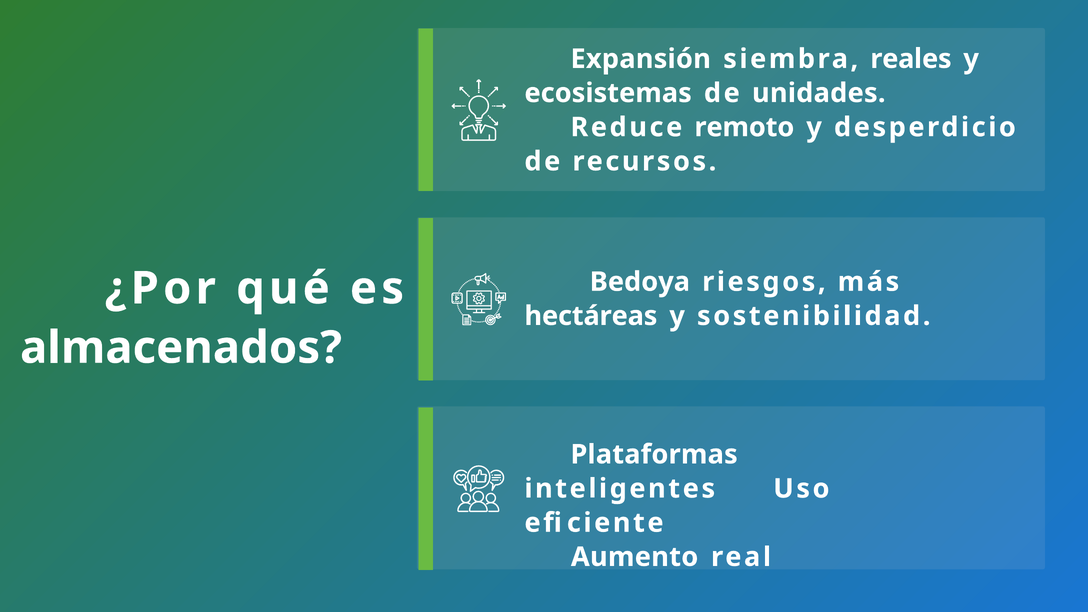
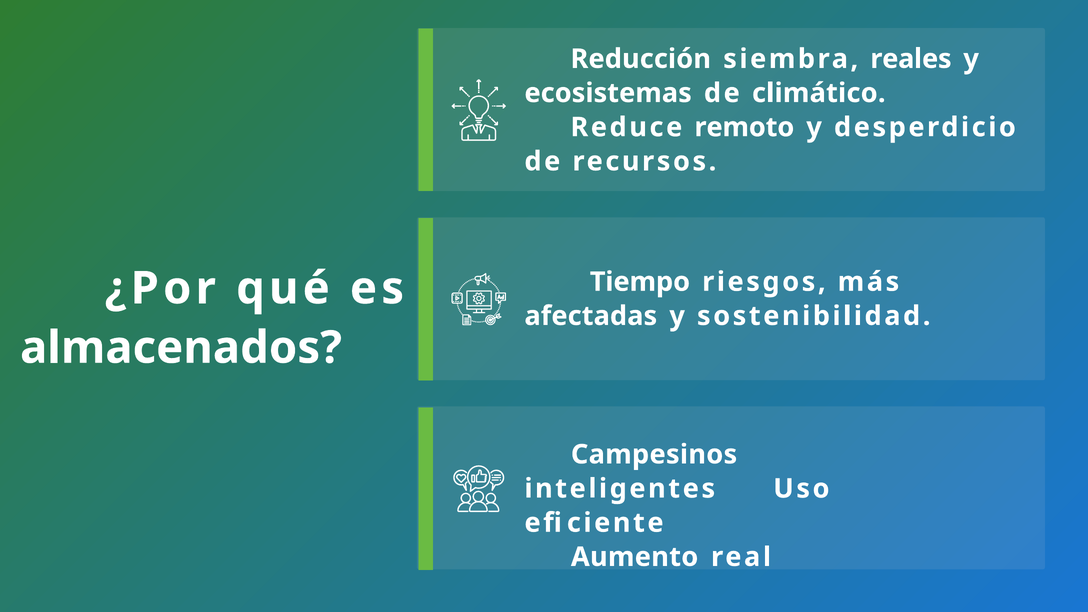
Expansión: Expansión -> Reducción (641, 59)
unidades: unidades -> climático (819, 93)
Bedoya: Bedoya -> Tiempo (640, 282)
hectáreas: hectáreas -> afectadas (591, 316)
Plataformas: Plataformas -> Campesinos (654, 454)
